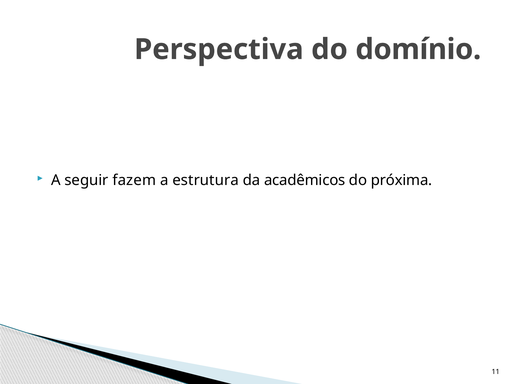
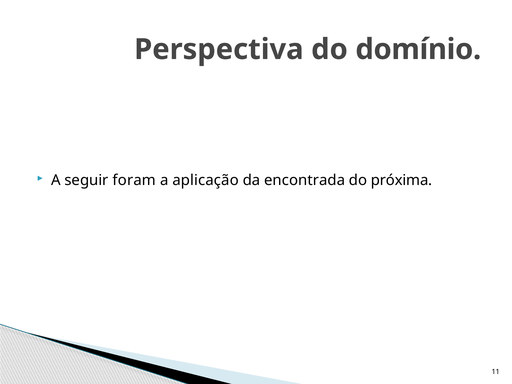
fazem: fazem -> foram (134, 180)
estrutura: estrutura -> aplicação (206, 180)
acadêmicos: acadêmicos -> encontrada (305, 180)
